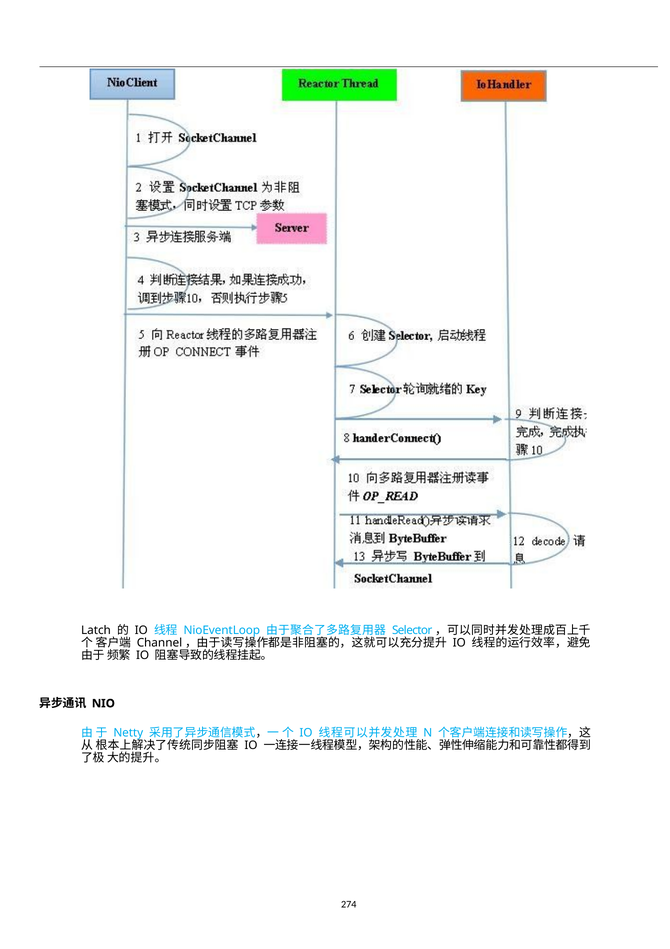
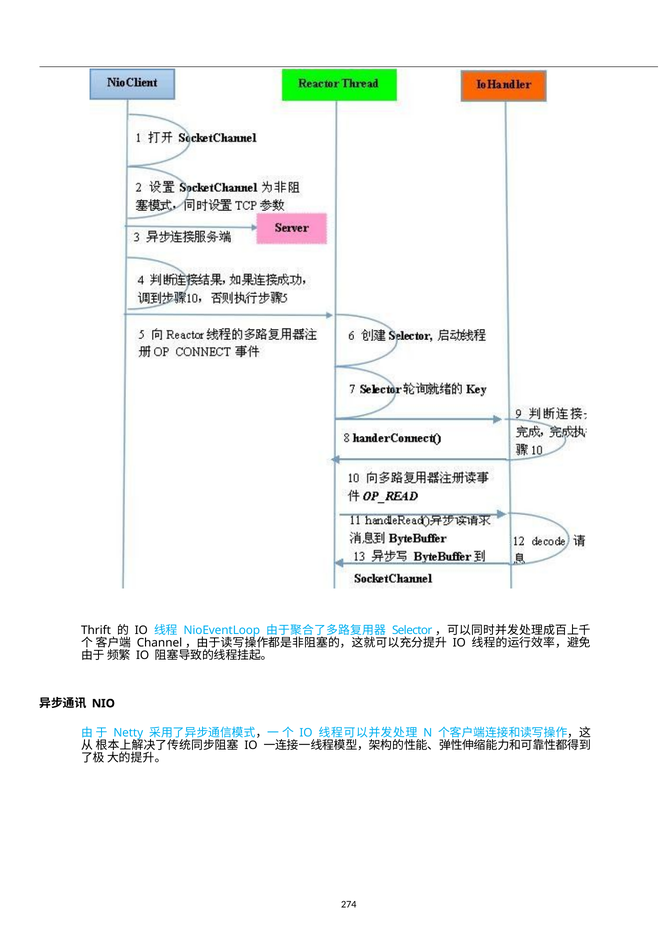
Latch: Latch -> Thrift (96, 630)
